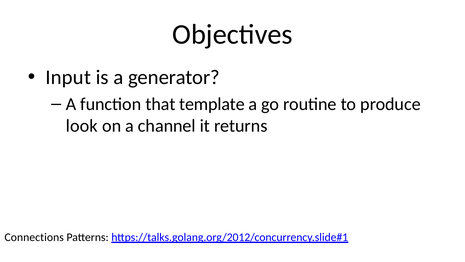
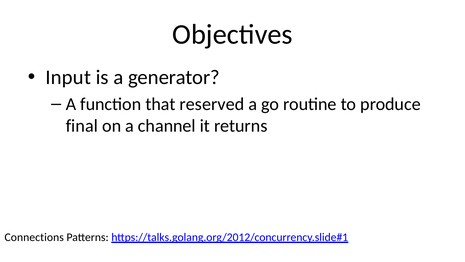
template: template -> reserved (212, 104)
look: look -> final (82, 126)
